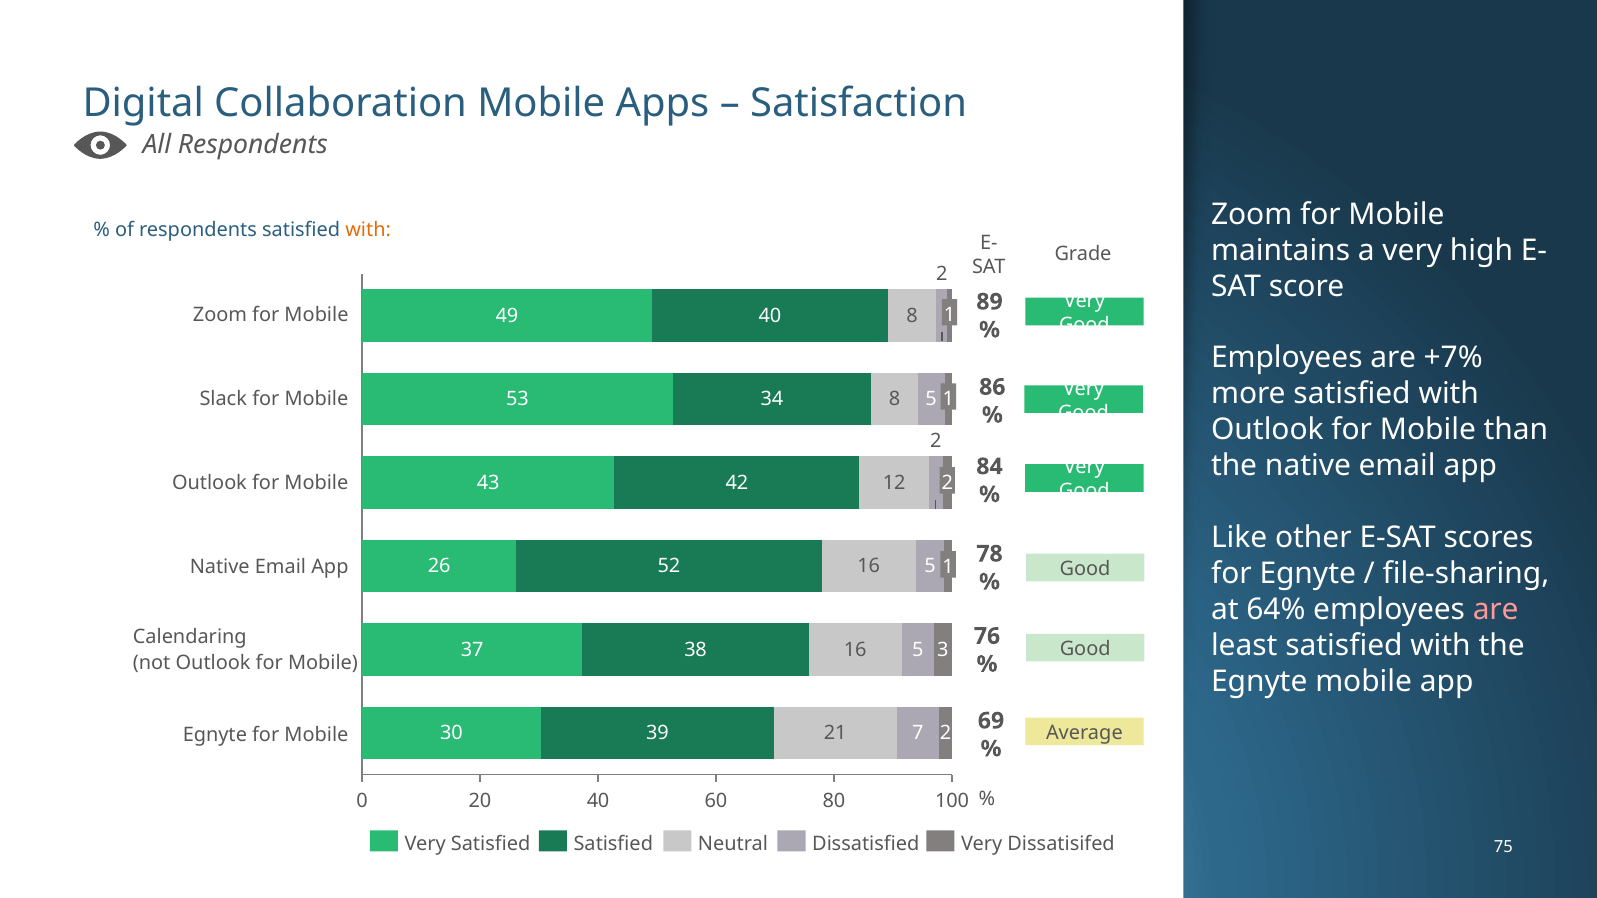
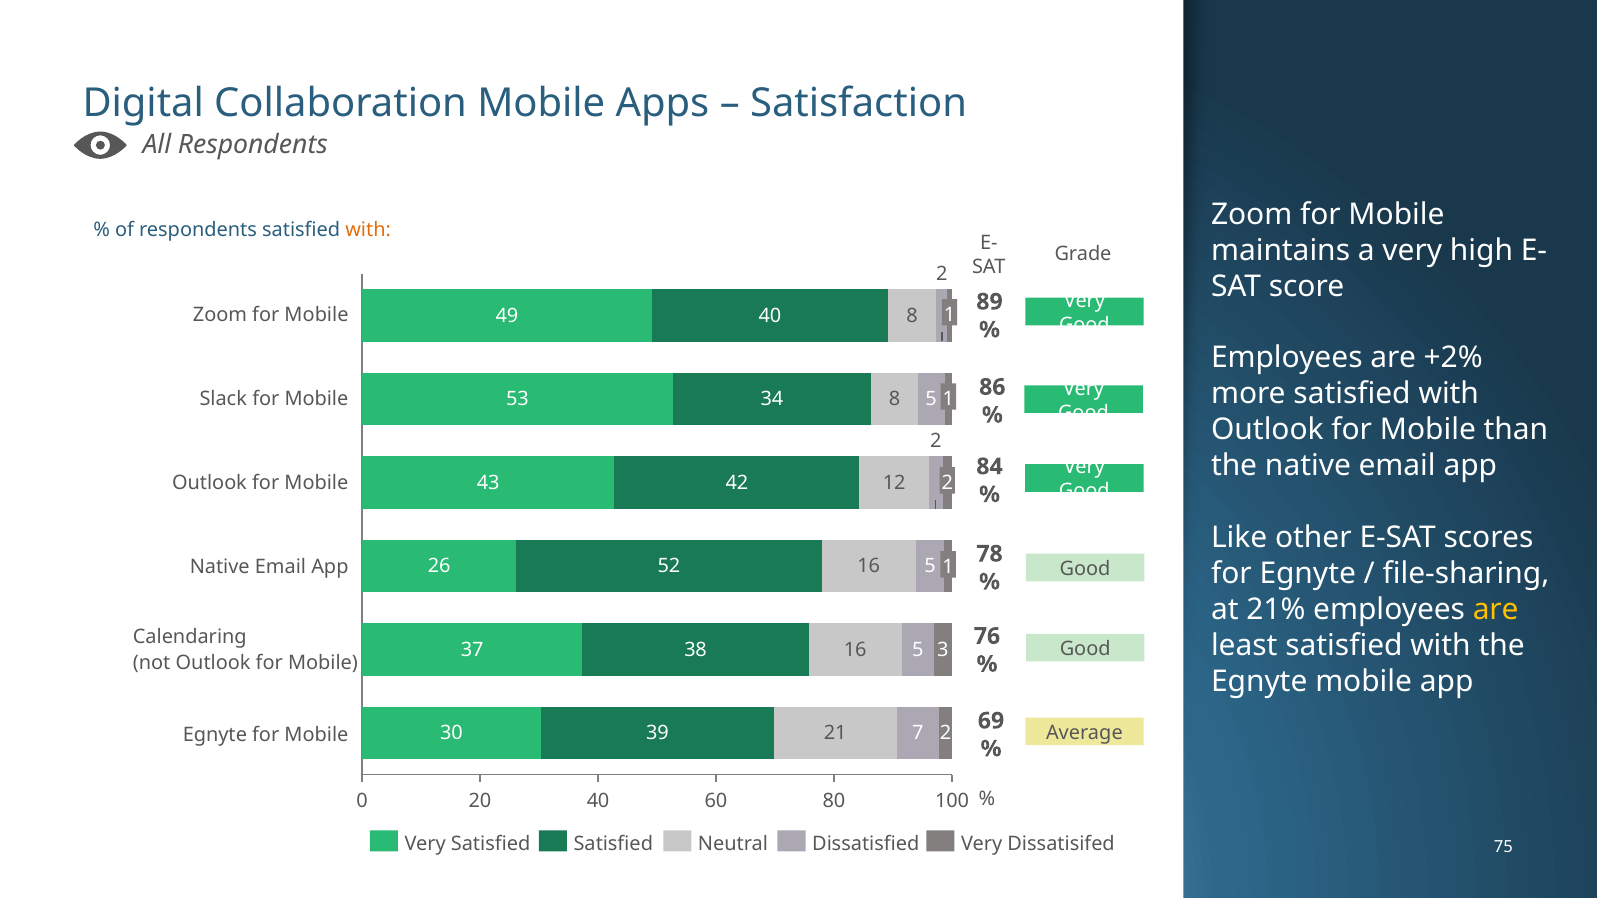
+7%: +7% -> +2% (1453, 358)
64%: 64% -> 21% (1276, 610)
are colour: pink -> yellow (1496, 610)
